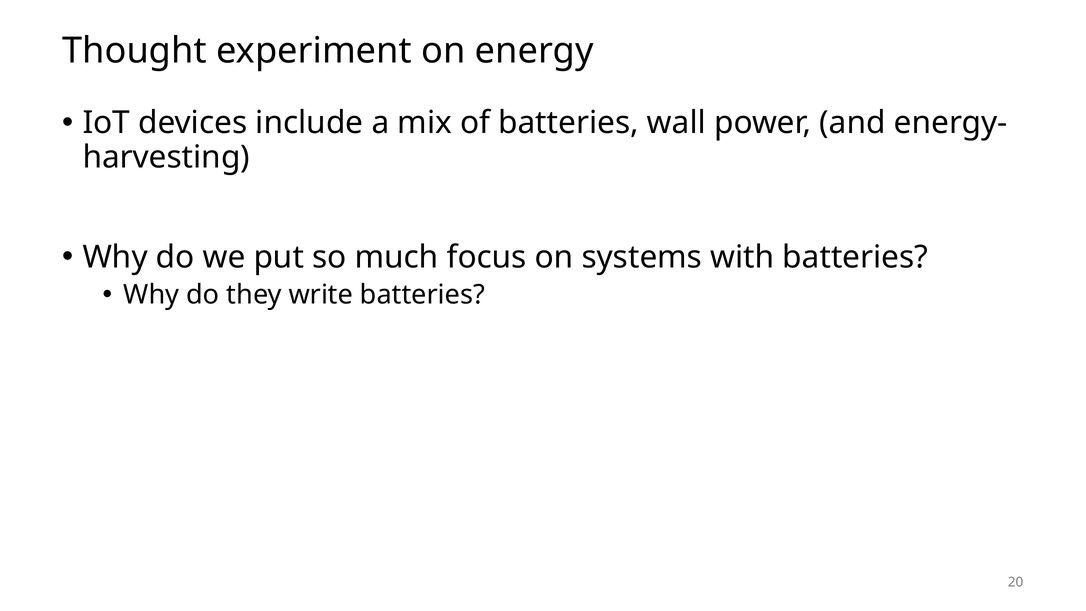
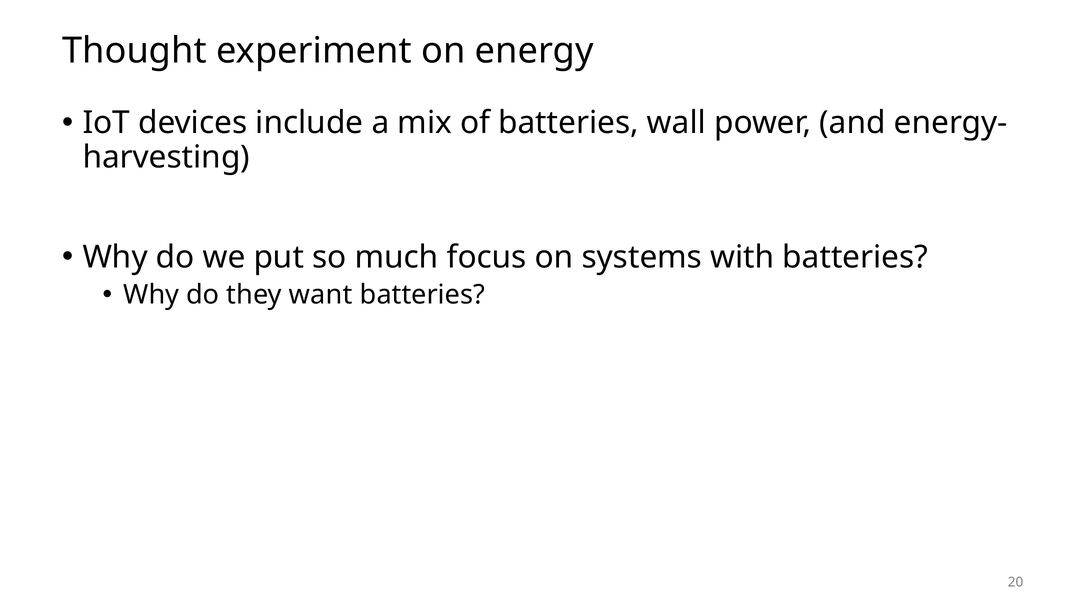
write: write -> want (321, 295)
